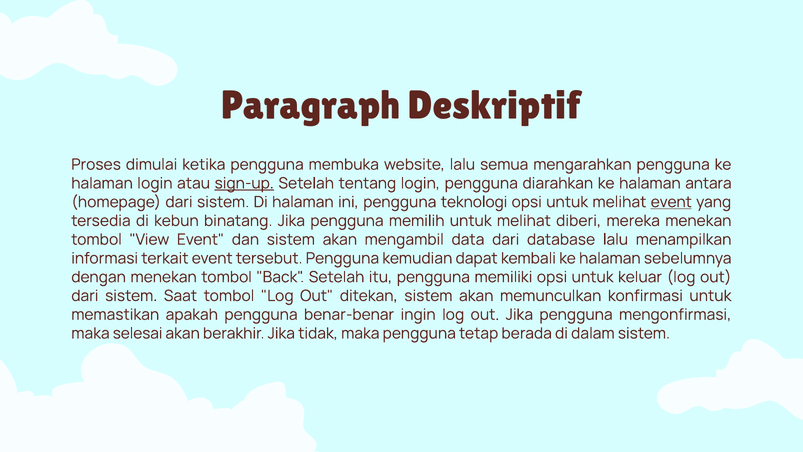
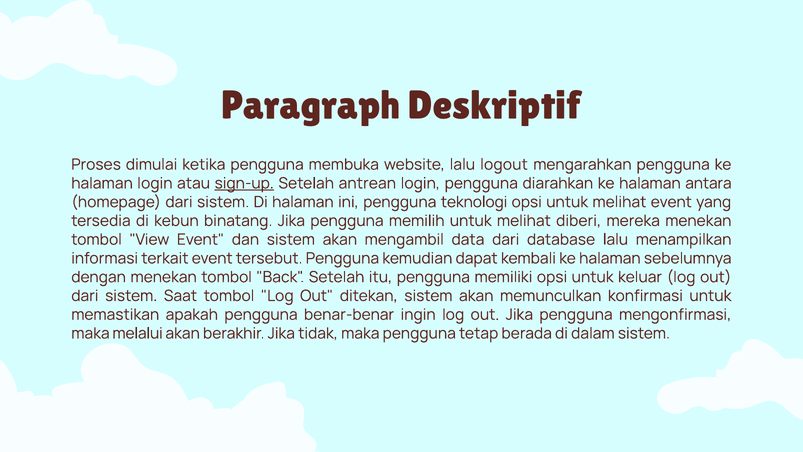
semua: semua -> logout (504, 164)
tentang: tentang -> antrean (367, 183)
event underline: present -> none (671, 202)
selesai: selesai -> melalui (138, 333)
